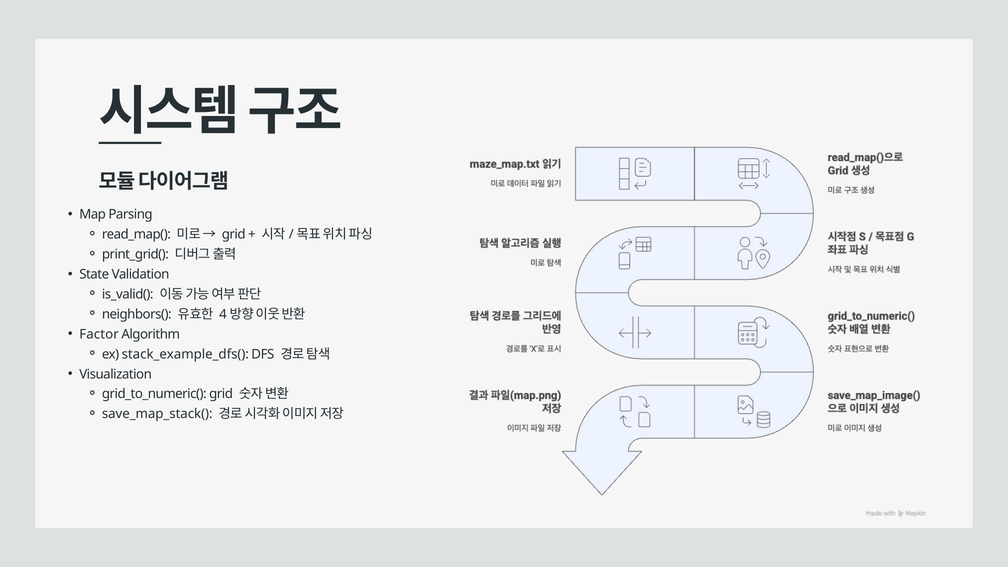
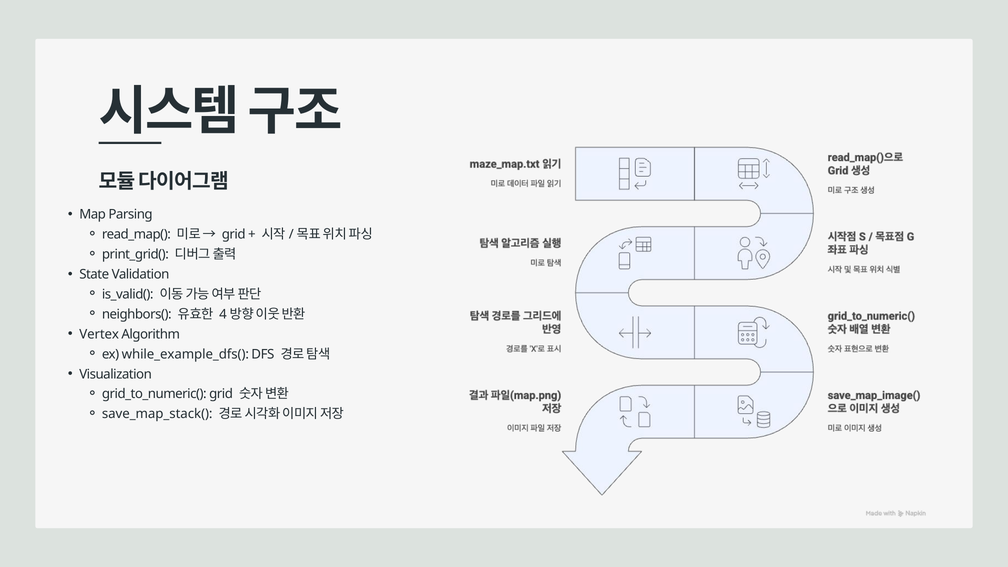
Factor: Factor -> Vertex (99, 334)
stack_example_dfs(: stack_example_dfs( -> while_example_dfs( (185, 354)
